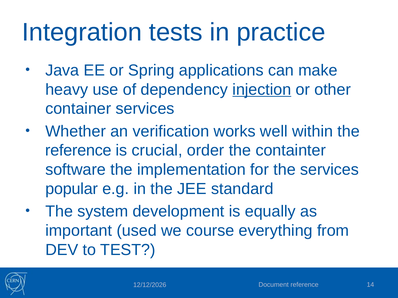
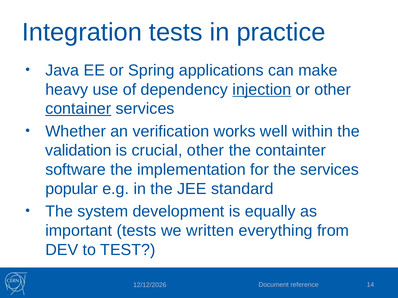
container underline: none -> present (78, 109)
reference: reference -> validation (78, 151)
crucial order: order -> other (206, 151)
important used: used -> tests (137, 231)
course: course -> written (210, 231)
